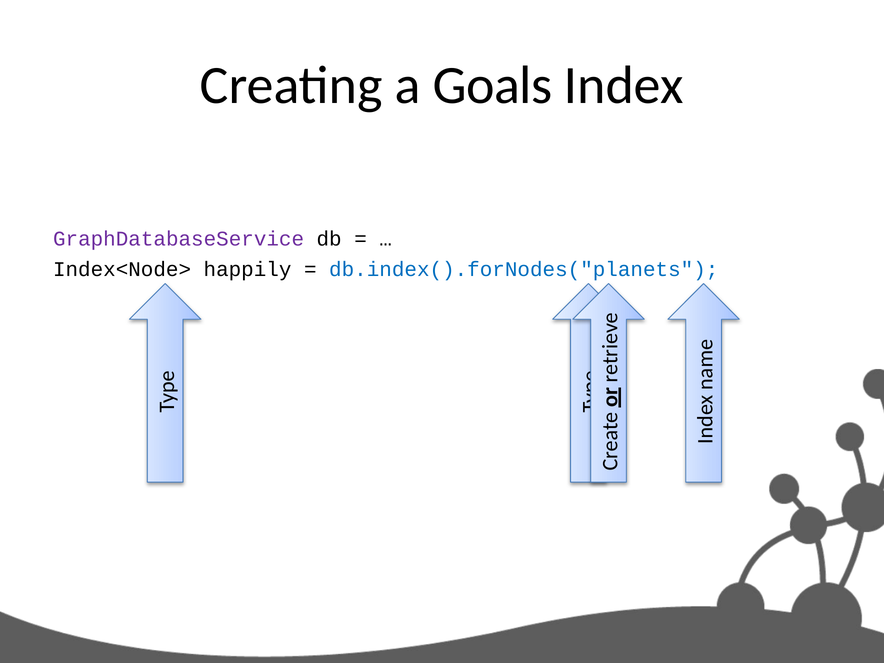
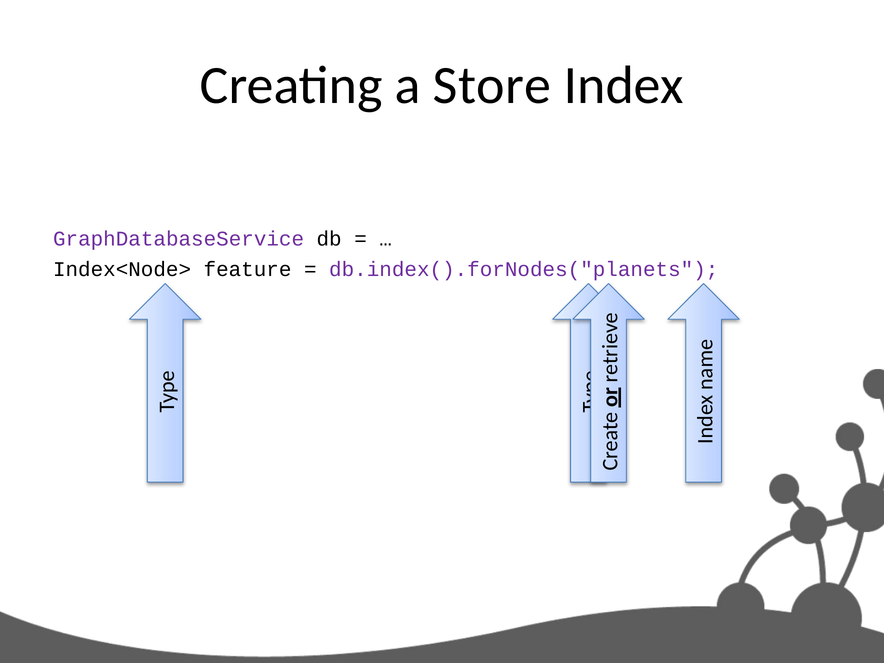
Goals: Goals -> Store (492, 86)
happily: happily -> feature (248, 269)
db.index().forNodes("planets colour: blue -> purple (524, 269)
